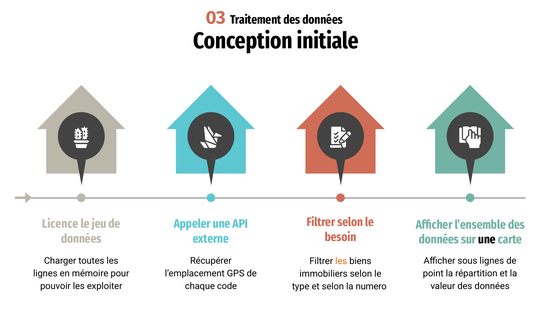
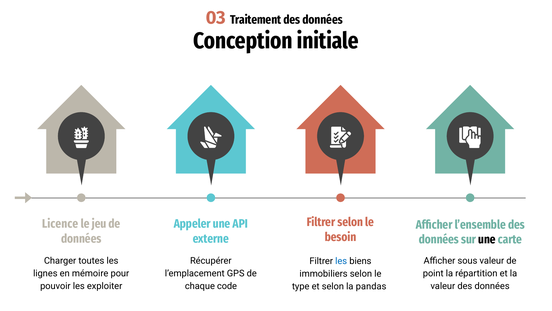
sous lignes: lignes -> valeur (492, 260)
les colour: orange -> blue (341, 261)
numero: numero -> pandas (371, 286)
